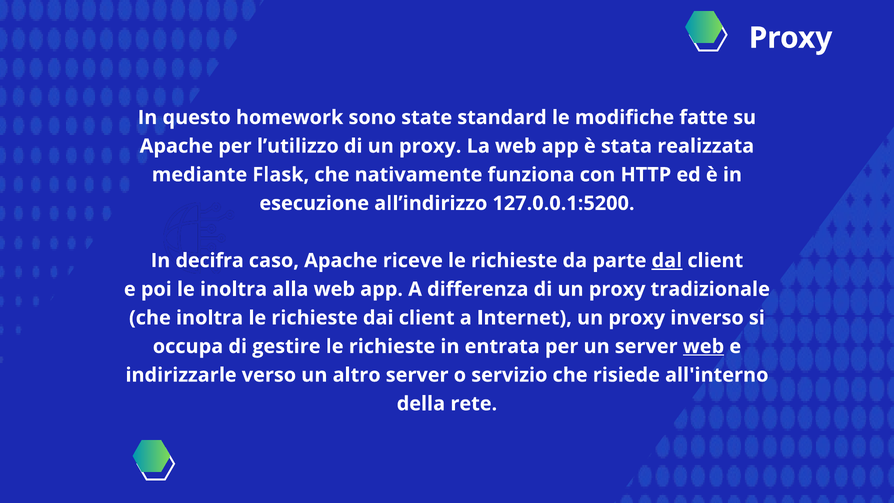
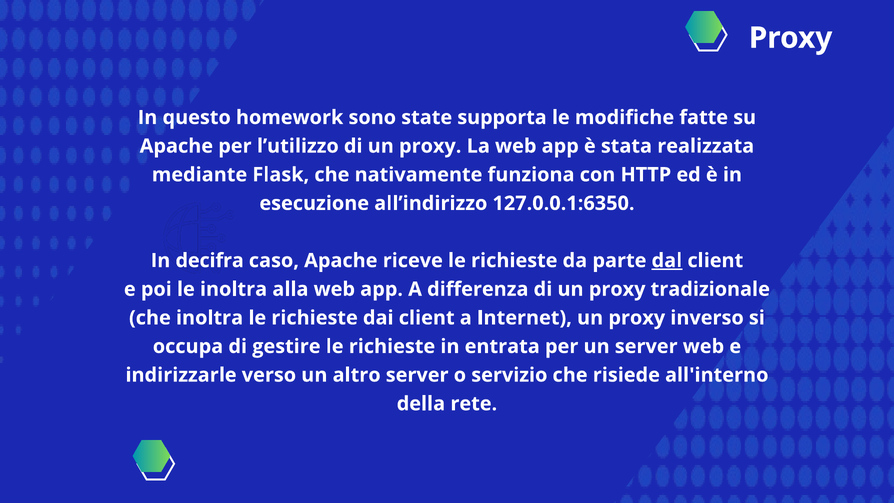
standard: standard -> supporta (502, 117)
127.0.0.1:5200: 127.0.0.1:5200 -> 127.0.0.1:6350 (564, 203)
web underline: present -> none (703, 346)
